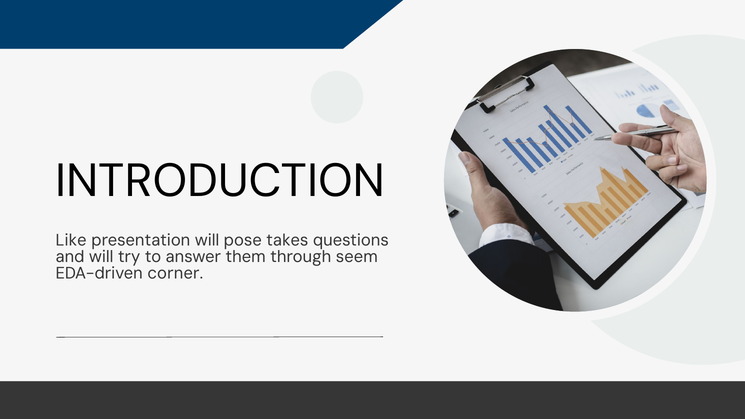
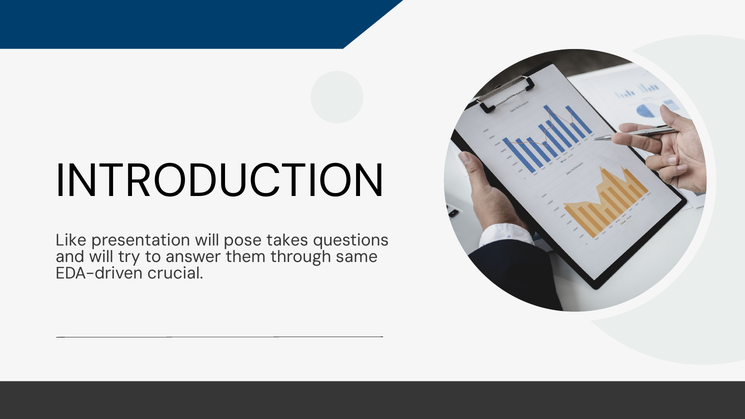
seem: seem -> same (357, 257)
corner: corner -> crucial (175, 273)
